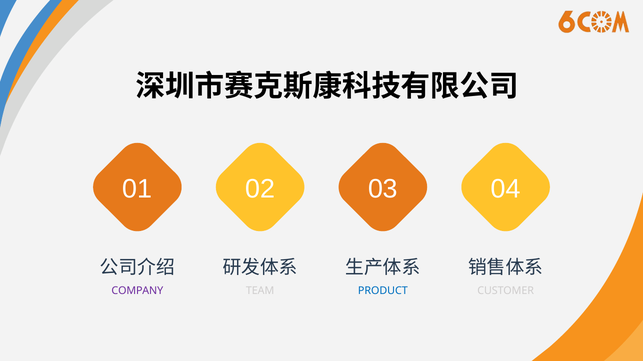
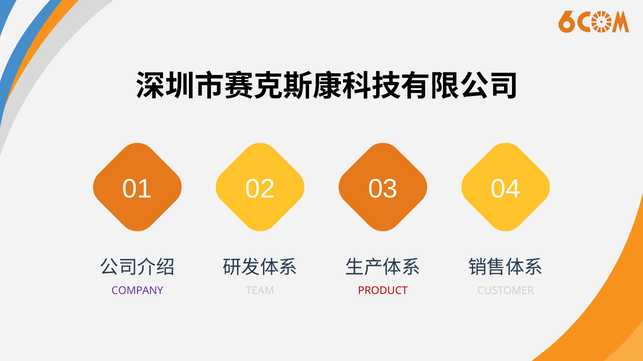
PRODUCT colour: blue -> red (383, 291)
